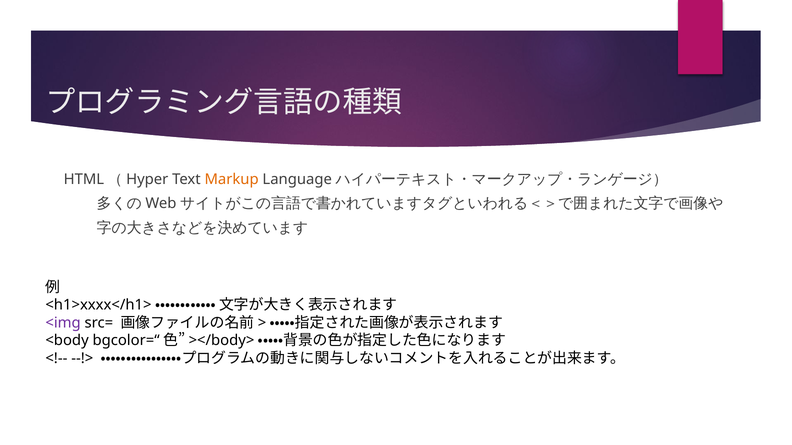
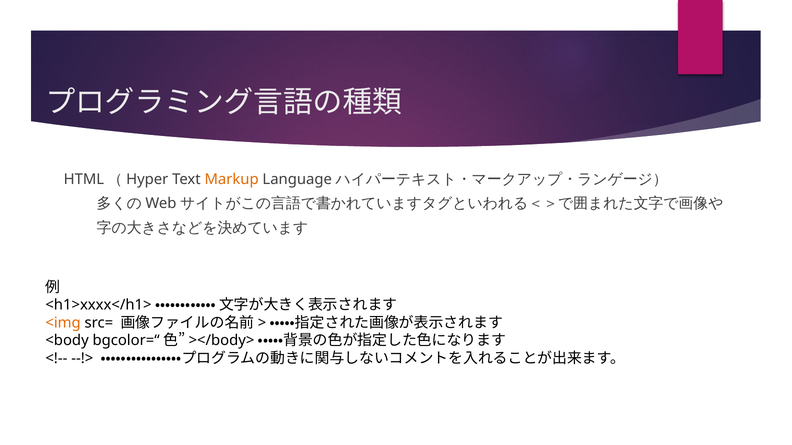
<img colour: purple -> orange (63, 323)
